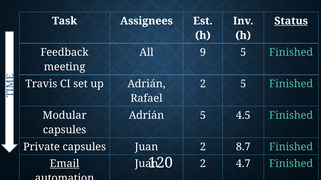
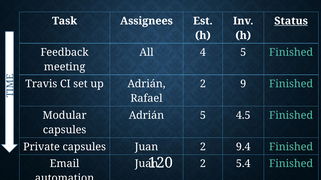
9: 9 -> 4 (203, 53)
2 5: 5 -> 9 (243, 84)
8.7: 8.7 -> 9.4 (243, 147)
Email underline: present -> none (65, 164)
4.7: 4.7 -> 5.4 (243, 164)
